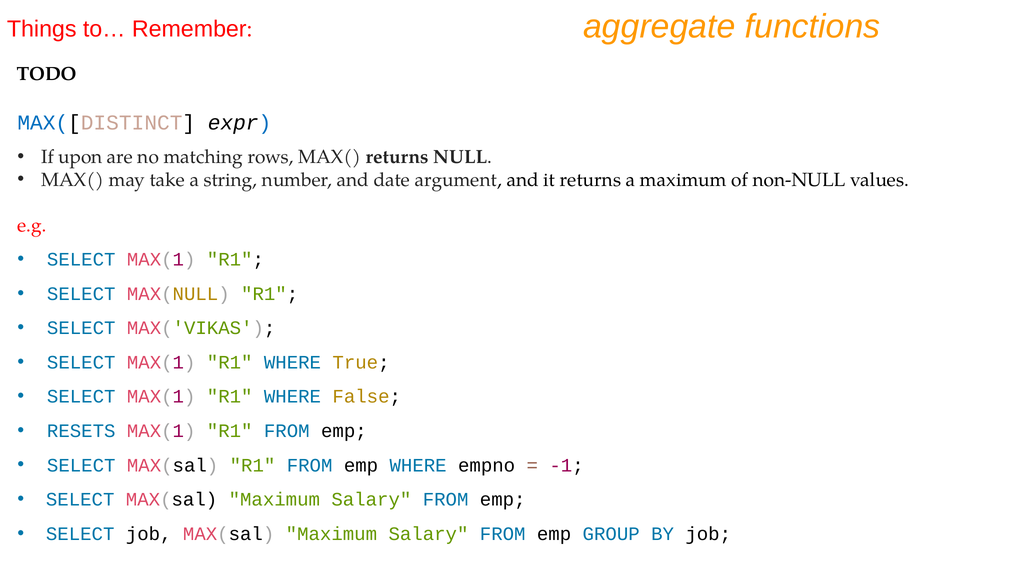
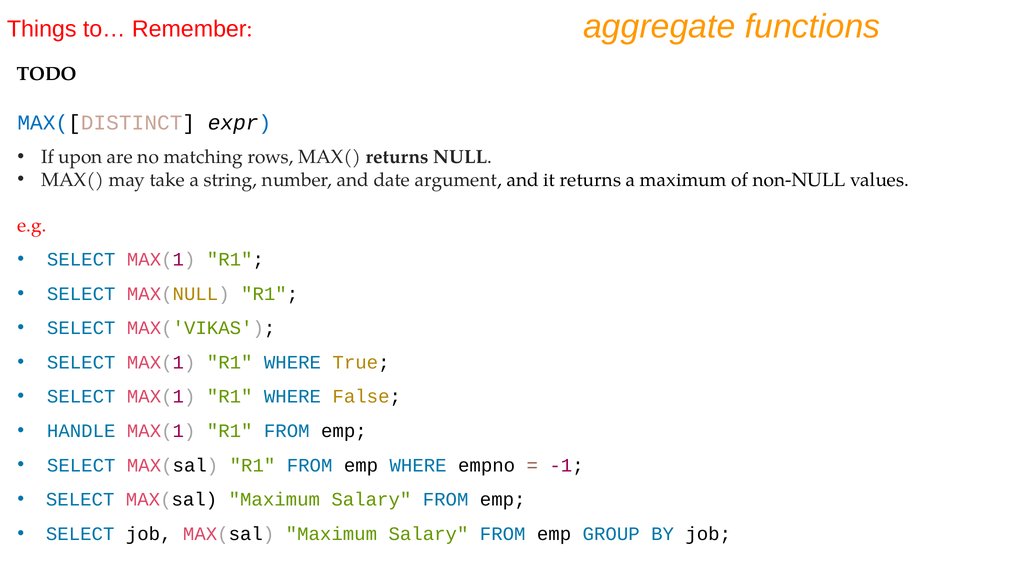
RESETS: RESETS -> HANDLE (81, 431)
